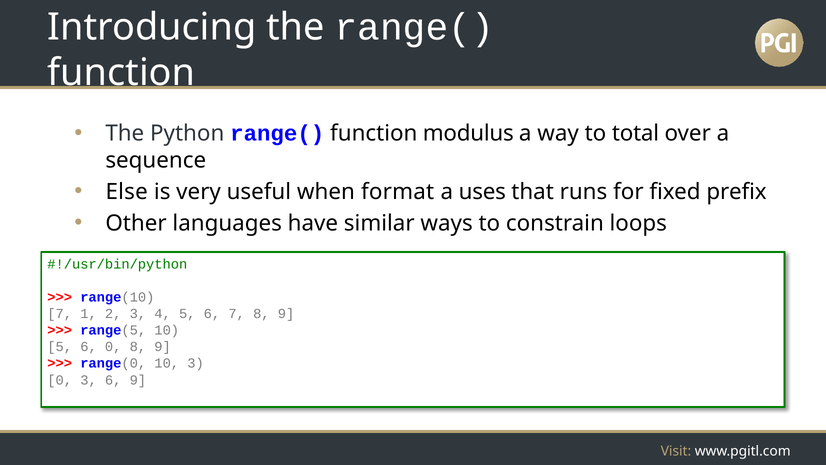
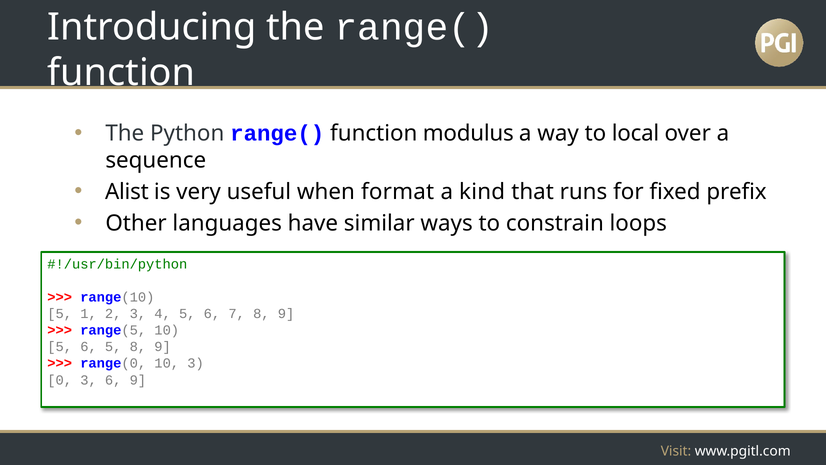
total: total -> local (636, 133)
Else: Else -> Alist (127, 192)
uses: uses -> kind (482, 192)
7: 7 -> 5 (60, 314)
6 0: 0 -> 5 (113, 347)
